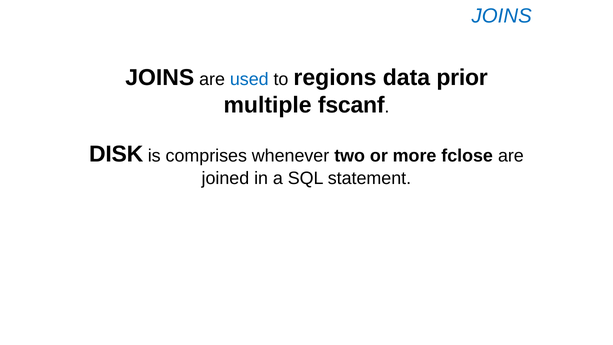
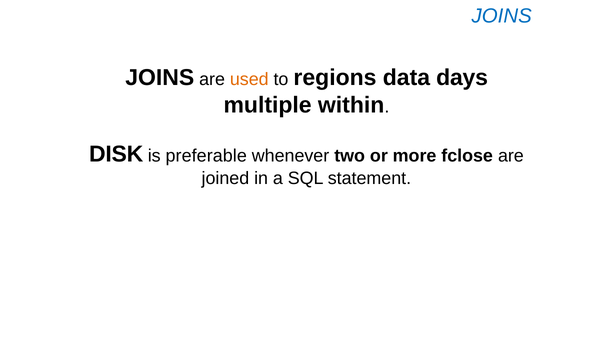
used colour: blue -> orange (249, 79)
prior: prior -> days (462, 77)
fscanf: fscanf -> within (351, 105)
comprises: comprises -> preferable (206, 156)
